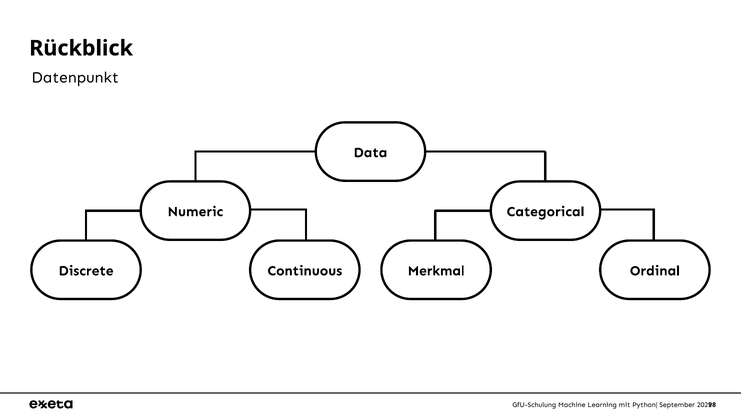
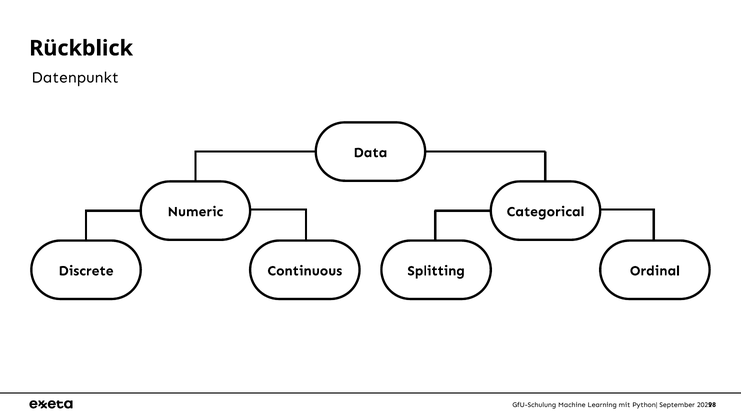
Merkmal: Merkmal -> Splitting (436, 271)
